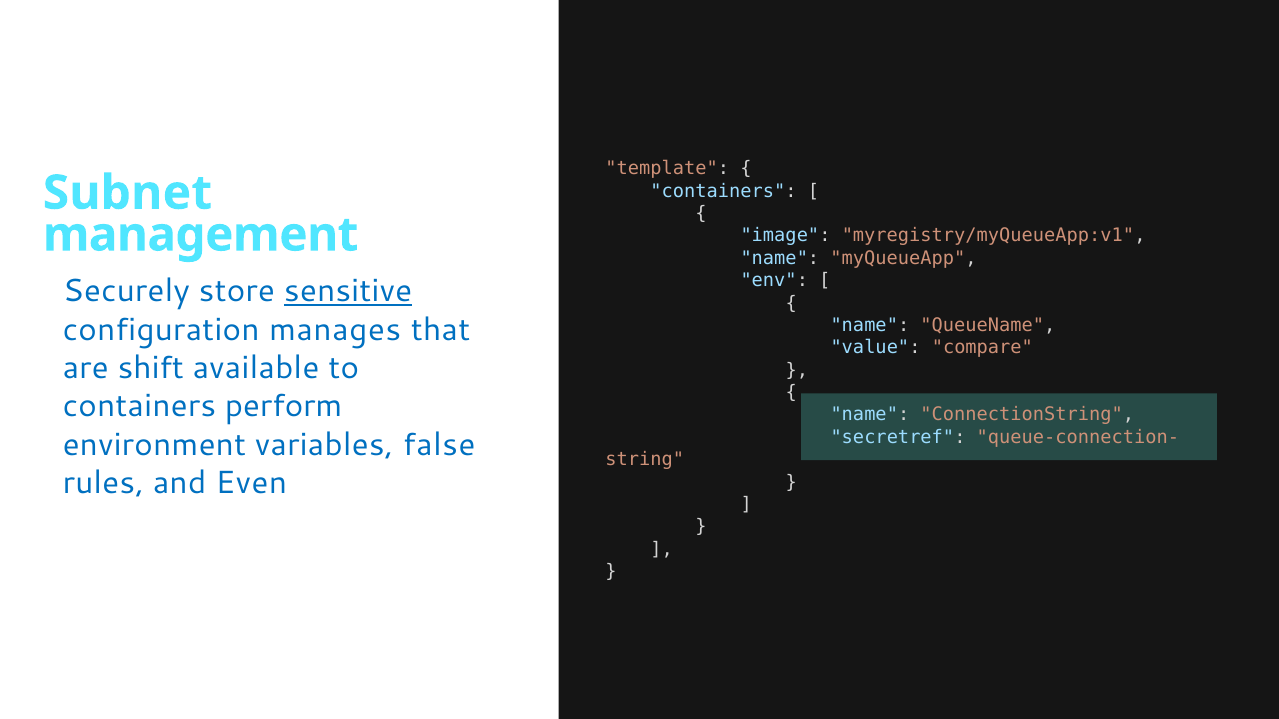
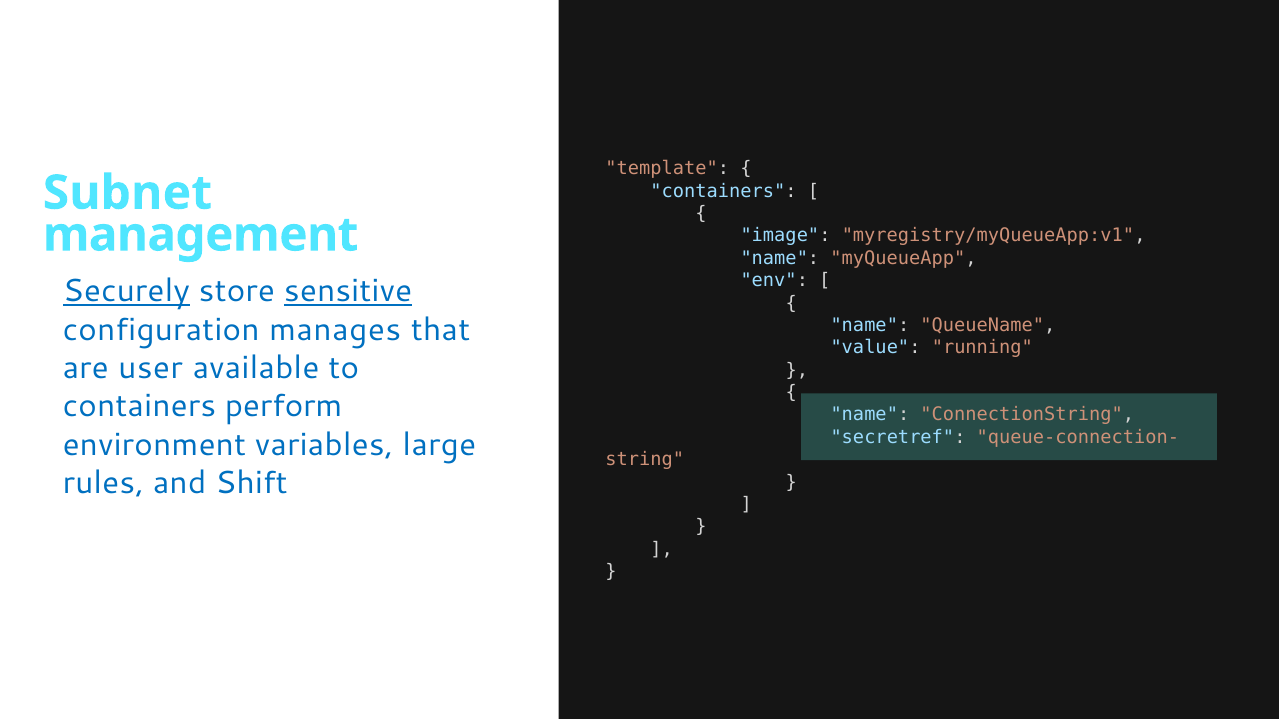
Securely underline: none -> present (126, 291)
compare: compare -> running (982, 348)
shift: shift -> user (151, 368)
false: false -> large (439, 445)
Even: Even -> Shift (251, 483)
